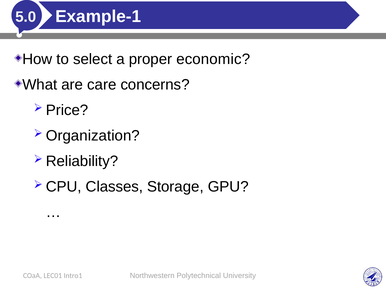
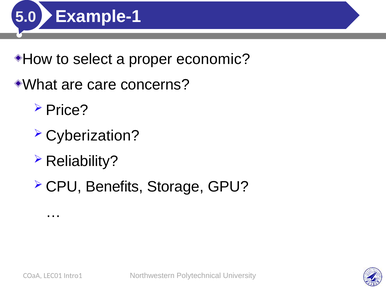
Organization: Organization -> Cyberization (93, 135)
Classes: Classes -> Benefits (114, 186)
